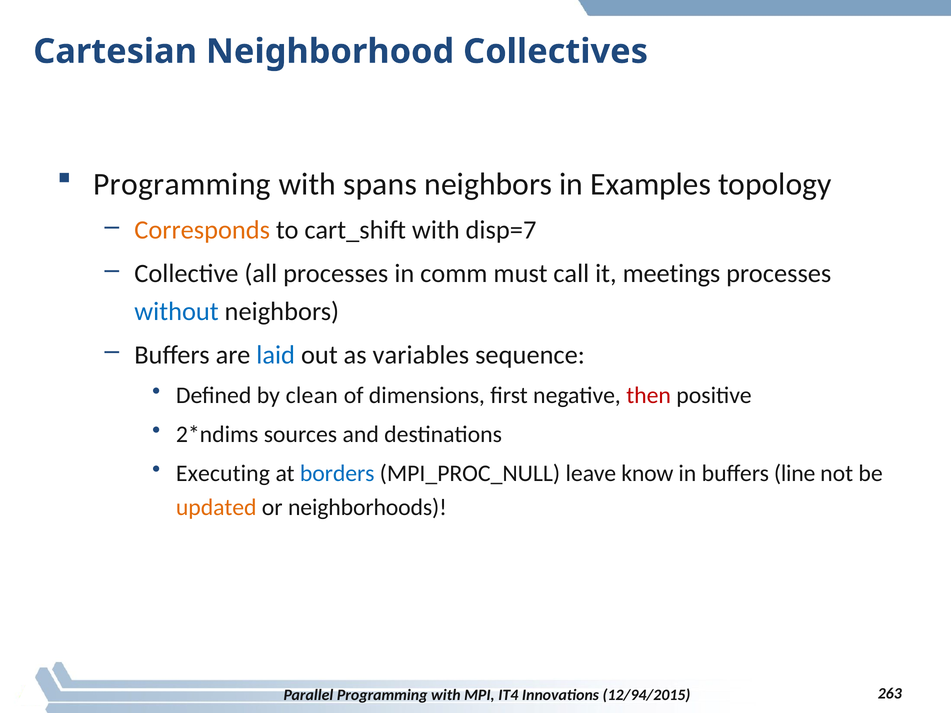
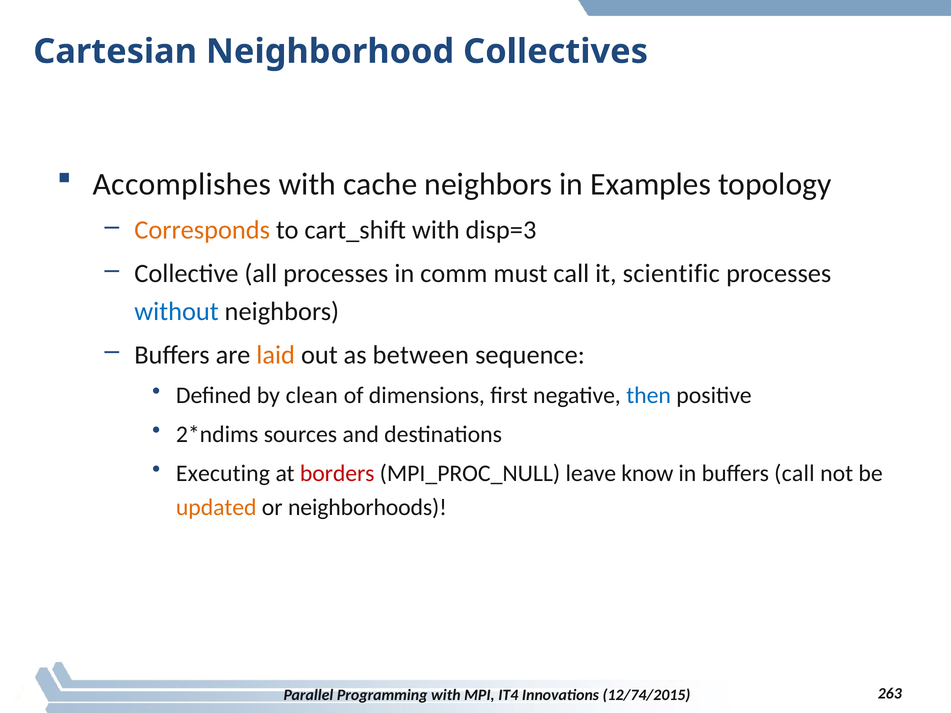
Programming: Programming -> Accomplishes (182, 184)
spans: spans -> cache (380, 184)
disp=7: disp=7 -> disp=3 (501, 230)
meetings: meetings -> scientific (671, 274)
laid colour: blue -> orange (276, 355)
variables: variables -> between (421, 355)
then colour: red -> blue (649, 396)
borders colour: blue -> red (337, 473)
buffers line: line -> call (794, 473)
12/94/2015: 12/94/2015 -> 12/74/2015 (646, 695)
